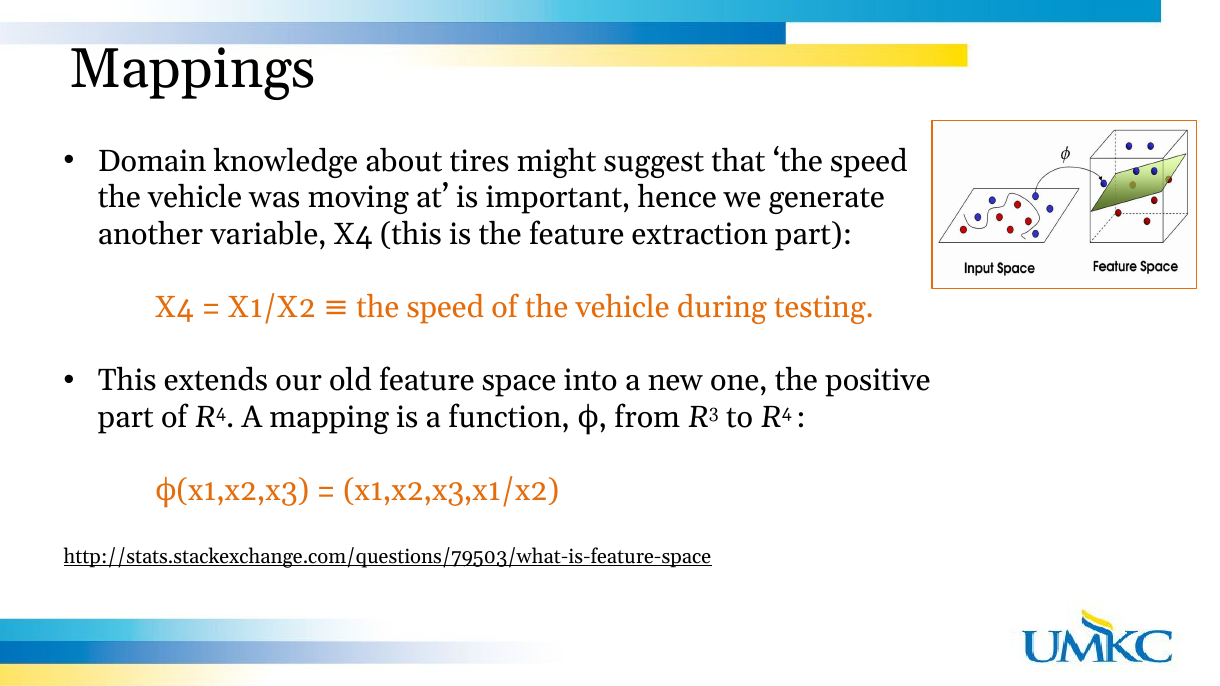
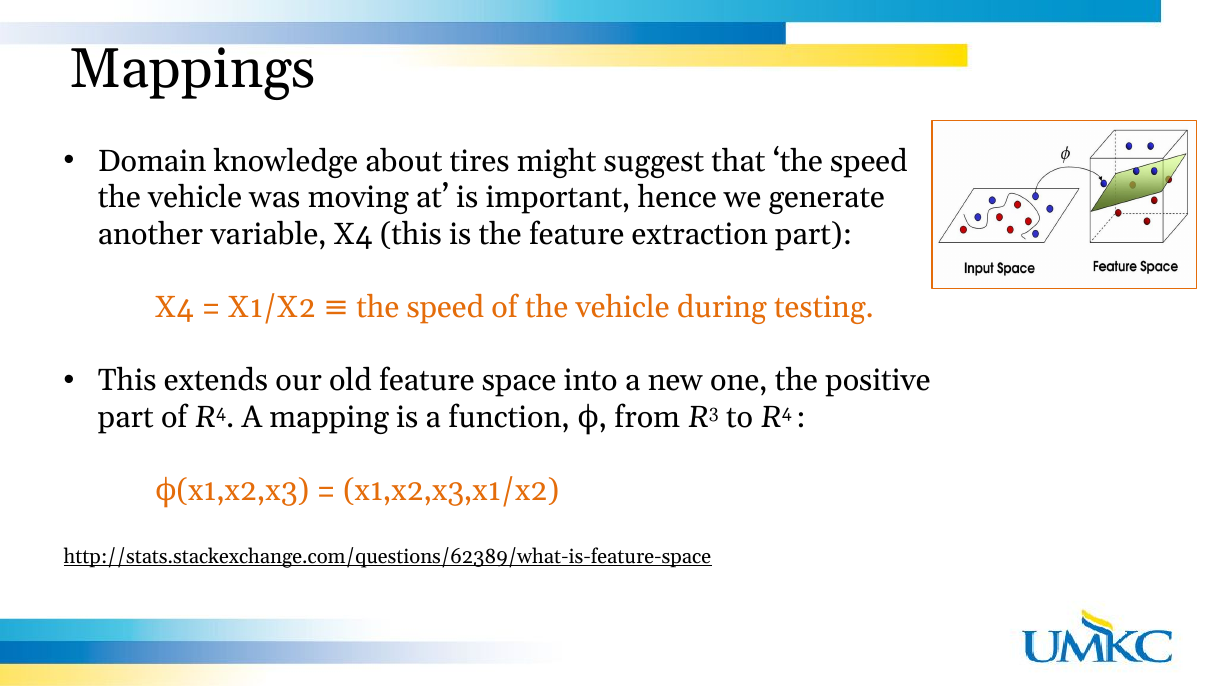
http://stats.stackexchange.com/questions/79503/what-is-feature-space: http://stats.stackexchange.com/questions/79503/what-is-feature-space -> http://stats.stackexchange.com/questions/62389/what-is-feature-space (387, 557)
